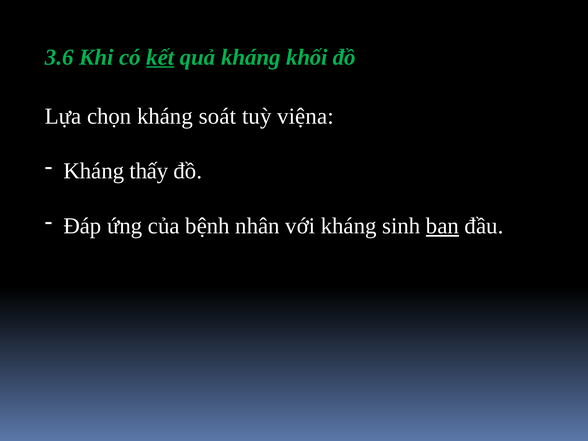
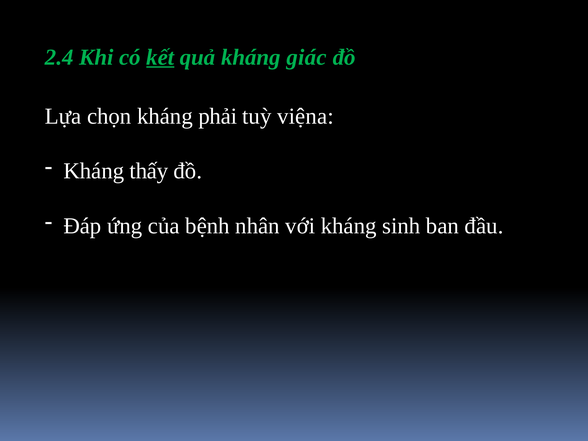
3.6: 3.6 -> 2.4 (59, 57)
khối: khối -> giác (307, 57)
soát: soát -> phải (218, 116)
ban underline: present -> none (442, 226)
